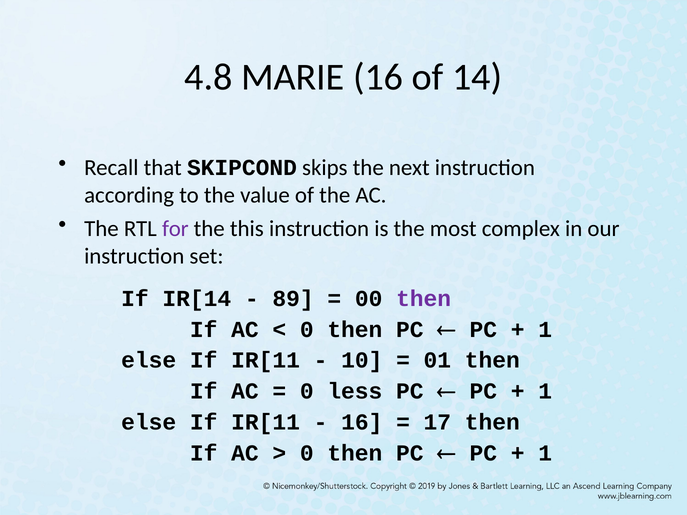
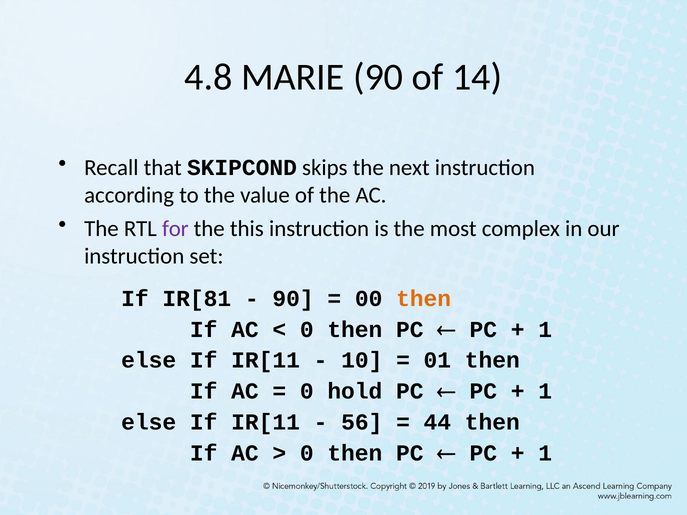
MARIE 16: 16 -> 90 (378, 77)
IR[14: IR[14 -> IR[81 (197, 299)
89: 89 -> 90 (293, 299)
then colour: purple -> orange (424, 299)
less: less -> hold (355, 392)
16: 16 -> 56 (362, 422)
17: 17 -> 44 (437, 422)
